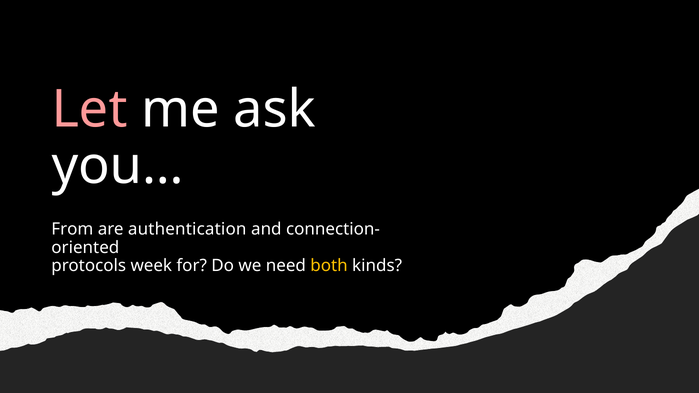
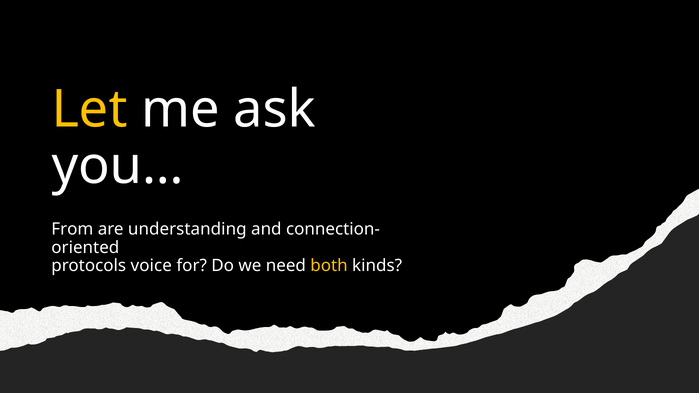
Let colour: pink -> yellow (90, 110)
authentication: authentication -> understanding (187, 229)
week: week -> voice (151, 266)
